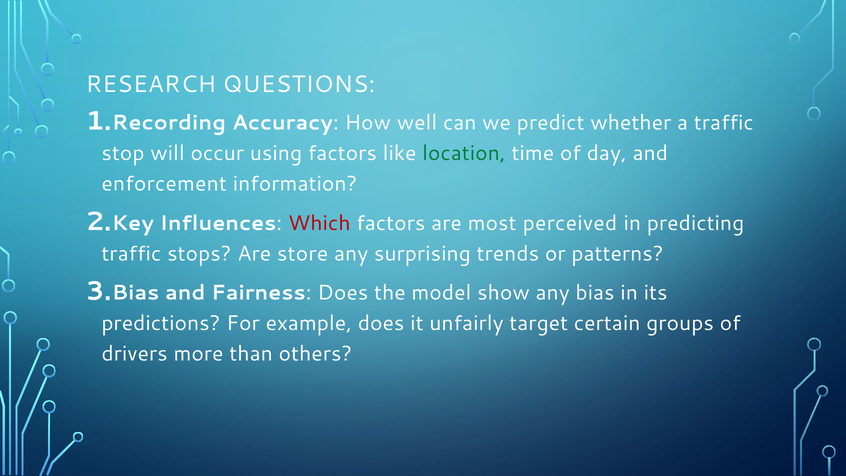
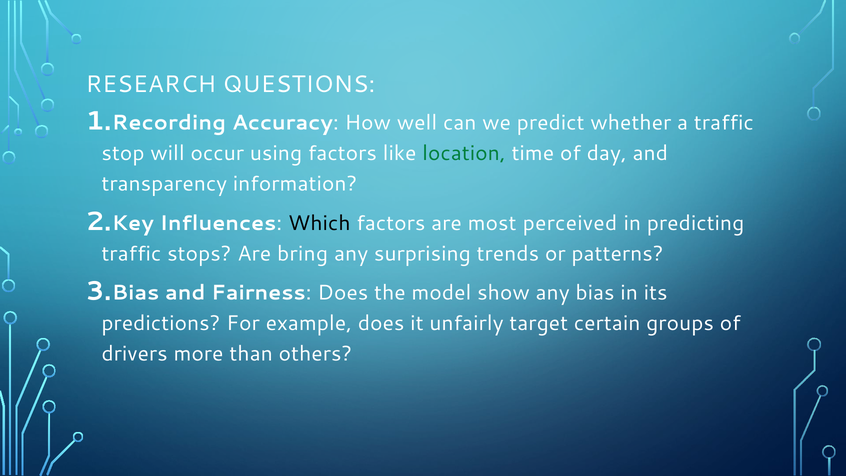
enforcement: enforcement -> transparency (164, 184)
Which colour: red -> black (319, 223)
store: store -> bring (303, 254)
